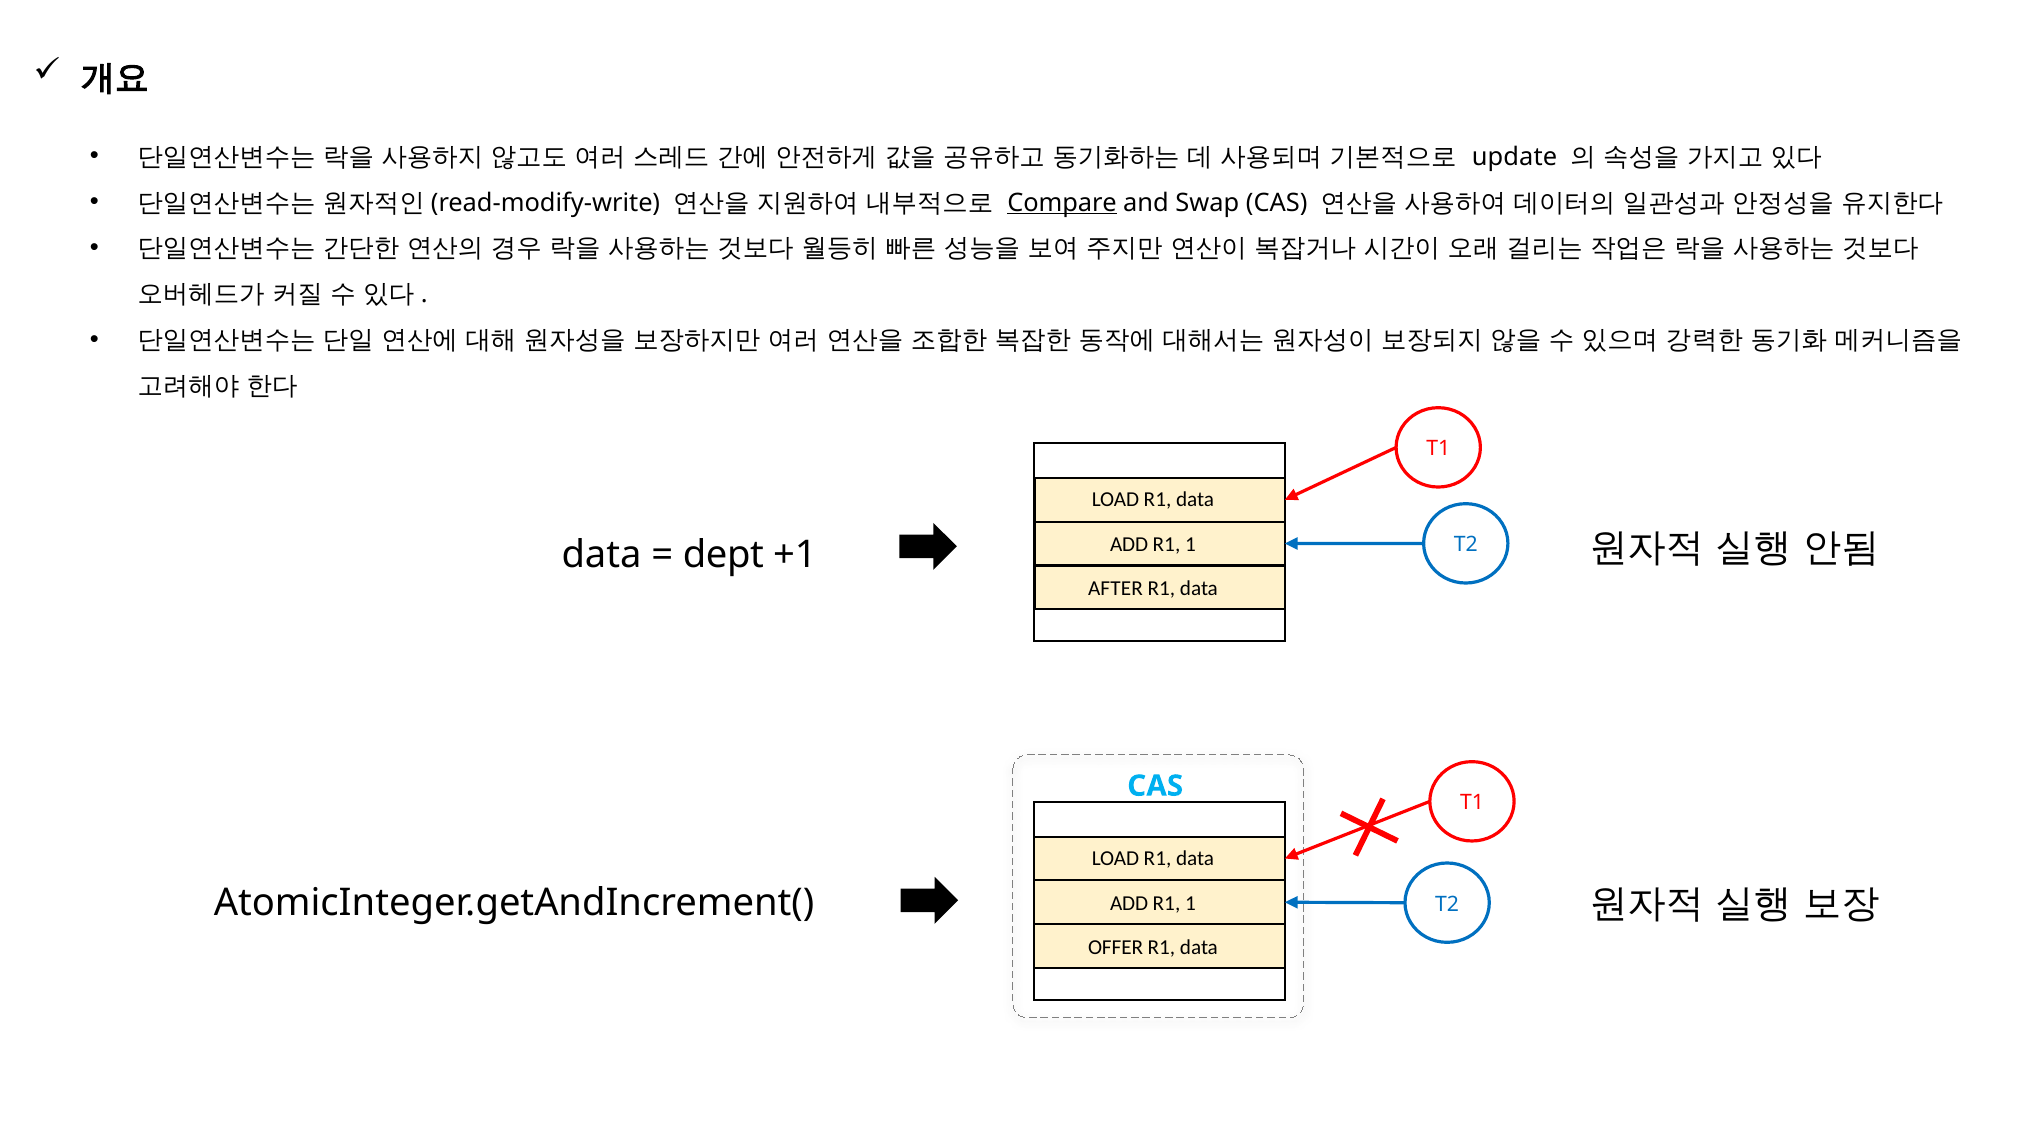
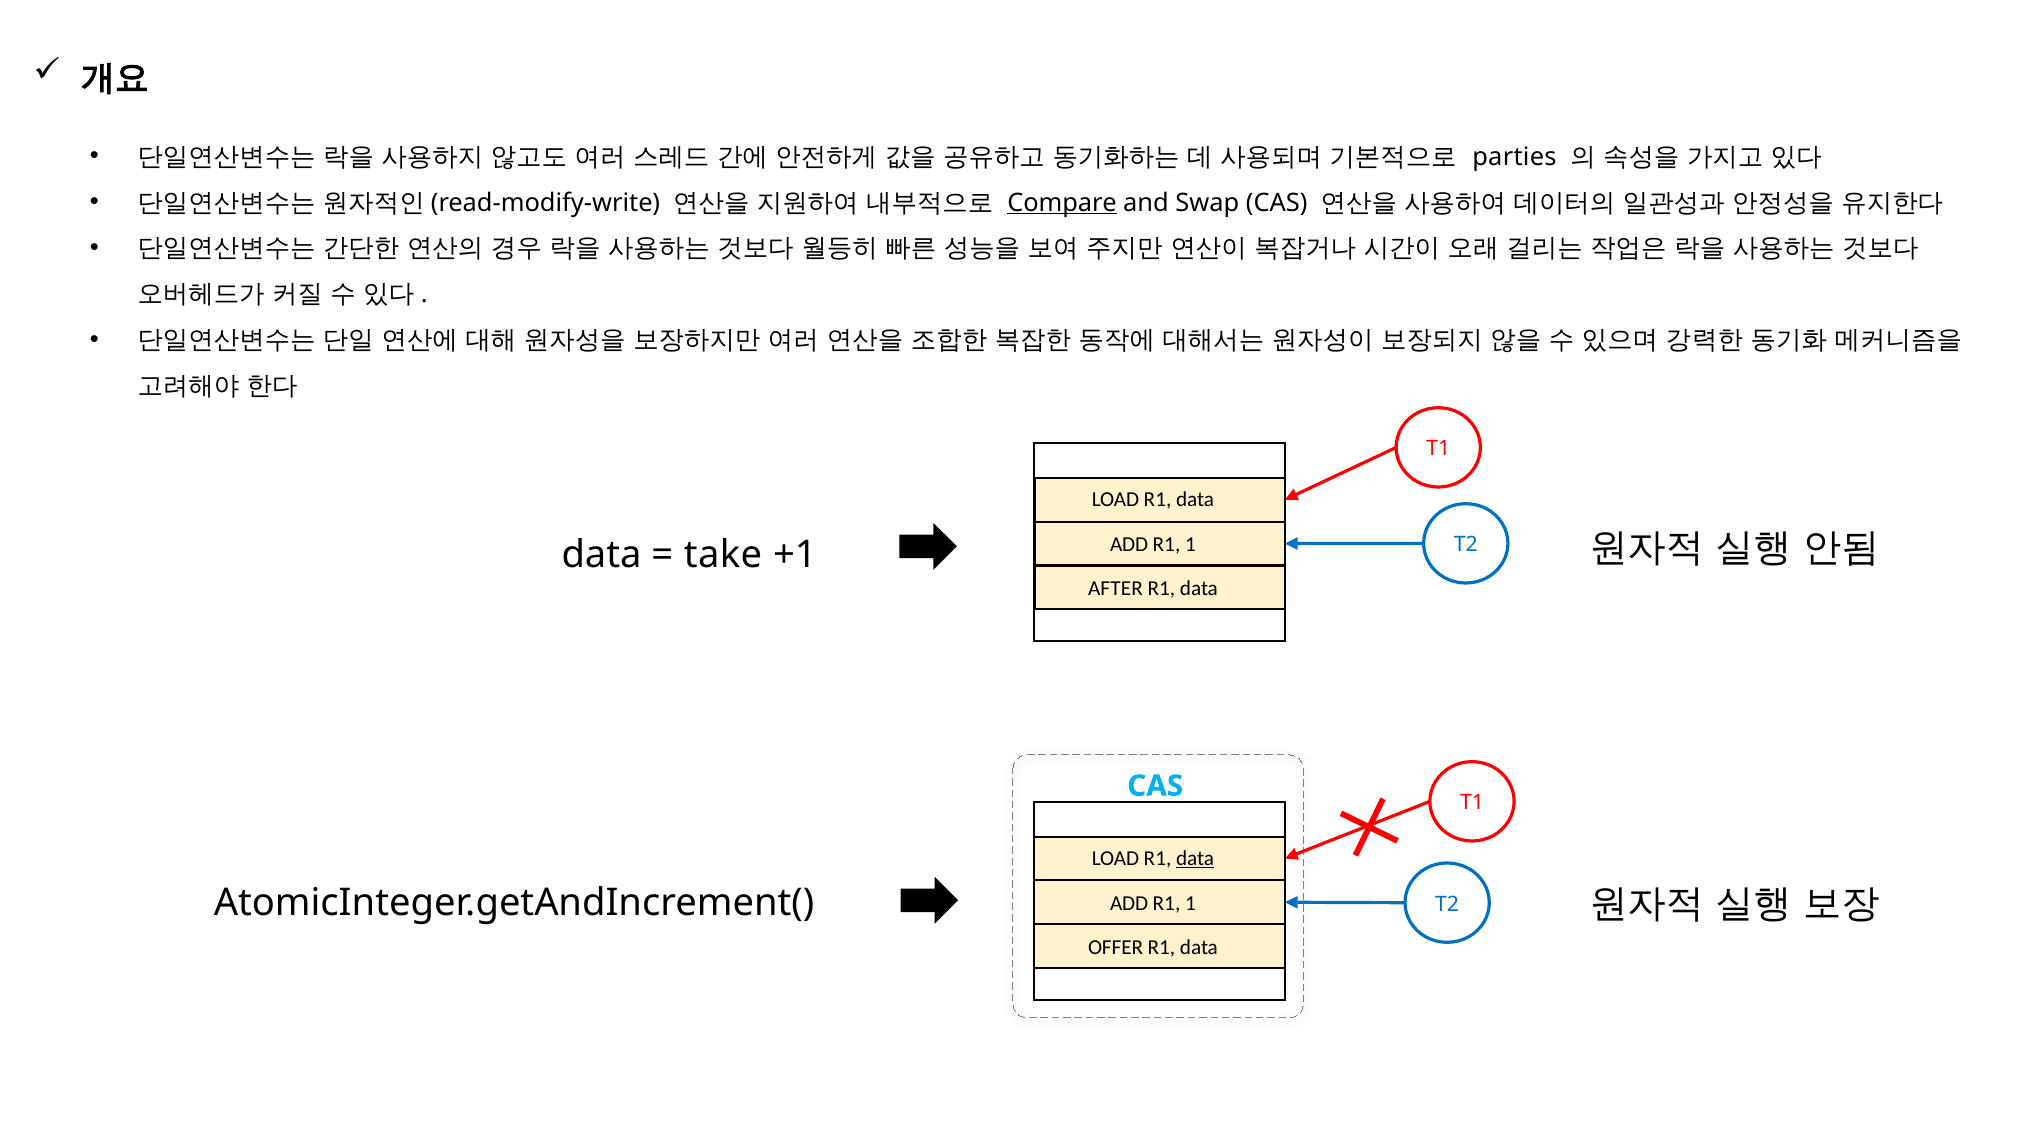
update: update -> parties (1514, 157)
dept: dept -> take (723, 555)
data underline: none -> present (1195, 859)
